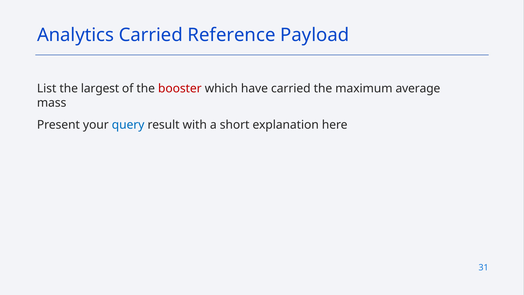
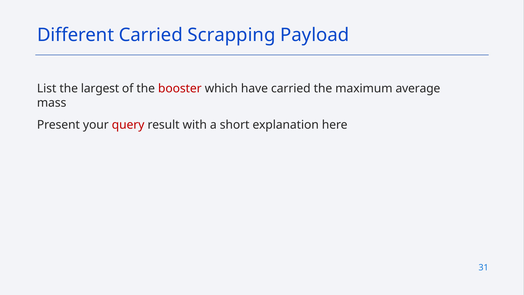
Analytics: Analytics -> Different (76, 35)
Reference: Reference -> Scrapping (232, 35)
query colour: blue -> red (128, 125)
